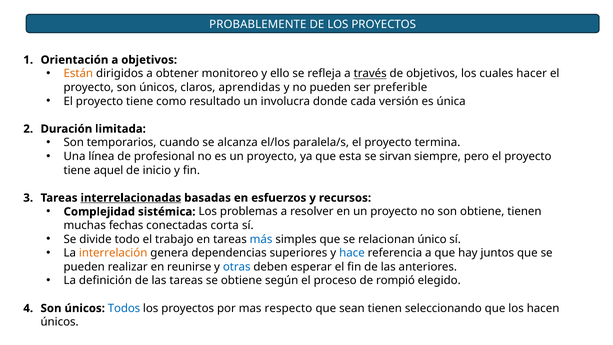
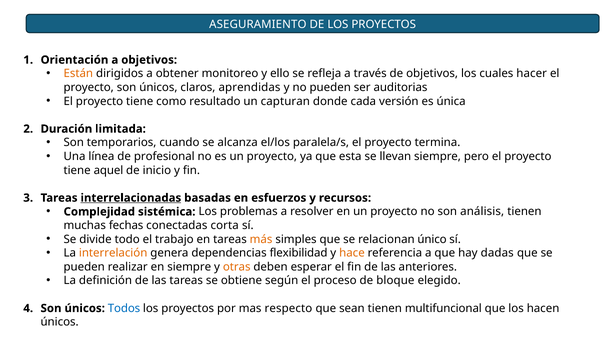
PROBABLEMENTE: PROBABLEMENTE -> ASEGURAMIENTO (258, 24)
través underline: present -> none (370, 74)
preferible: preferible -> auditorias (400, 87)
involucra: involucra -> capturan (285, 101)
sirvan: sirvan -> llevan (395, 156)
son obtiene: obtiene -> análisis (482, 212)
más colour: blue -> orange (261, 239)
superiores: superiores -> flexibilidad (299, 253)
hace colour: blue -> orange (352, 253)
juntos: juntos -> dadas (497, 253)
en reunirse: reunirse -> siempre (189, 267)
otras colour: blue -> orange (237, 267)
rompió: rompió -> bloque (395, 281)
seleccionando: seleccionando -> multifuncional (443, 308)
